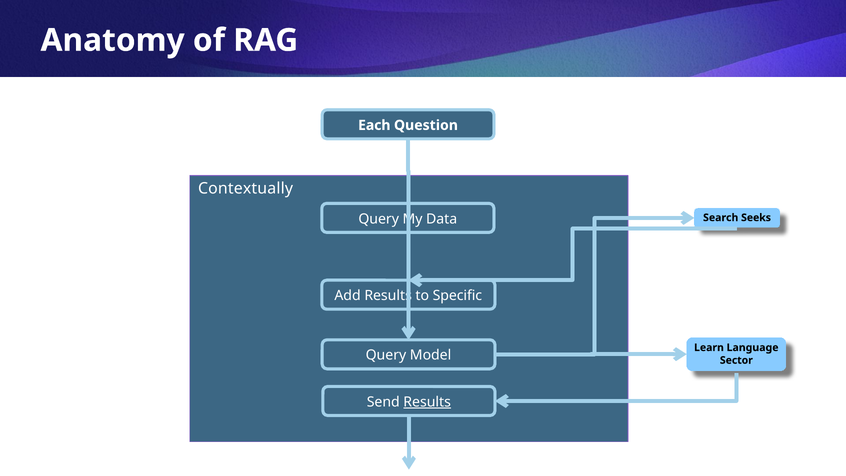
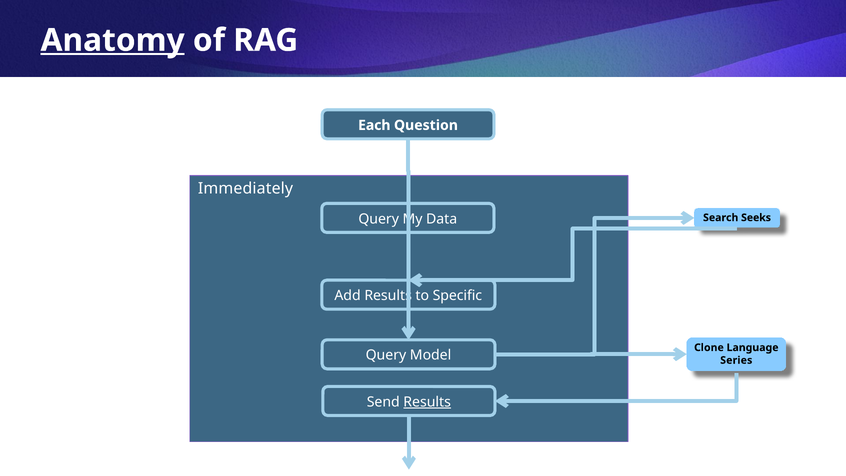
Anatomy underline: none -> present (113, 40)
Contextually: Contextually -> Immediately (246, 189)
Learn: Learn -> Clone (709, 347)
Sector: Sector -> Series (736, 360)
